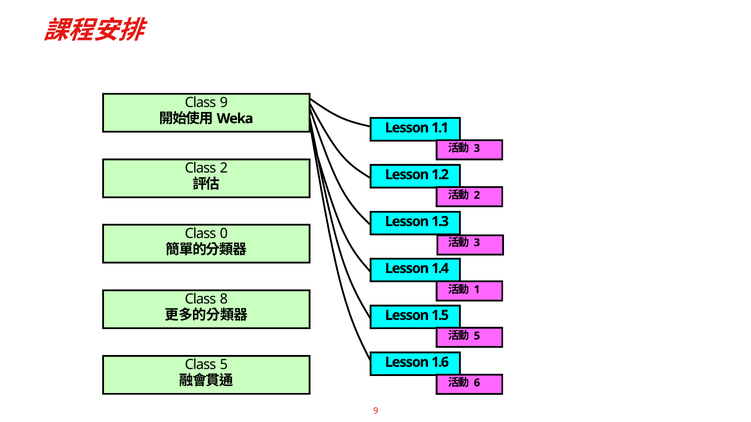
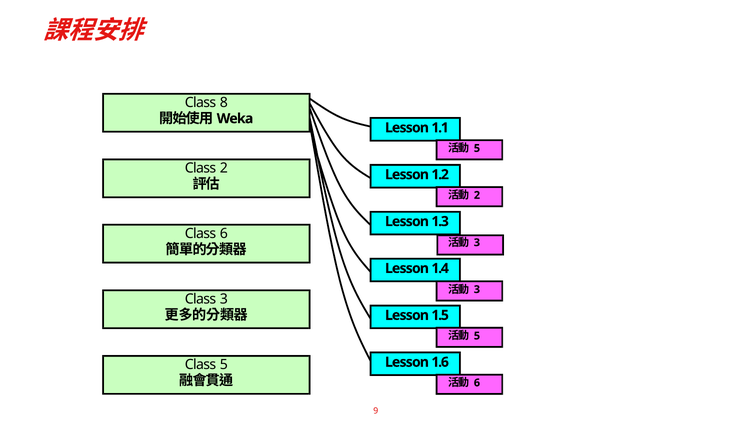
Class 9: 9 -> 8 (224, 103)
3: 3 -> 5 (477, 148)
Class 0: 0 -> 6 (224, 234)
1: 1 -> 3 (477, 290)
Class 8: 8 -> 3 (224, 299)
